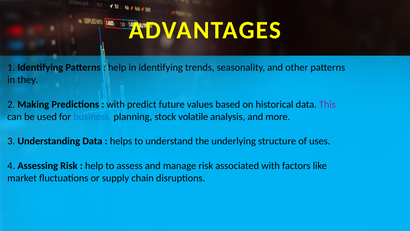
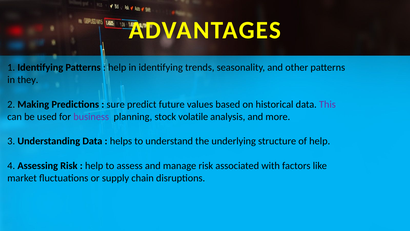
with: with -> sure (116, 104)
business colour: blue -> purple (91, 116)
of uses: uses -> help (320, 141)
